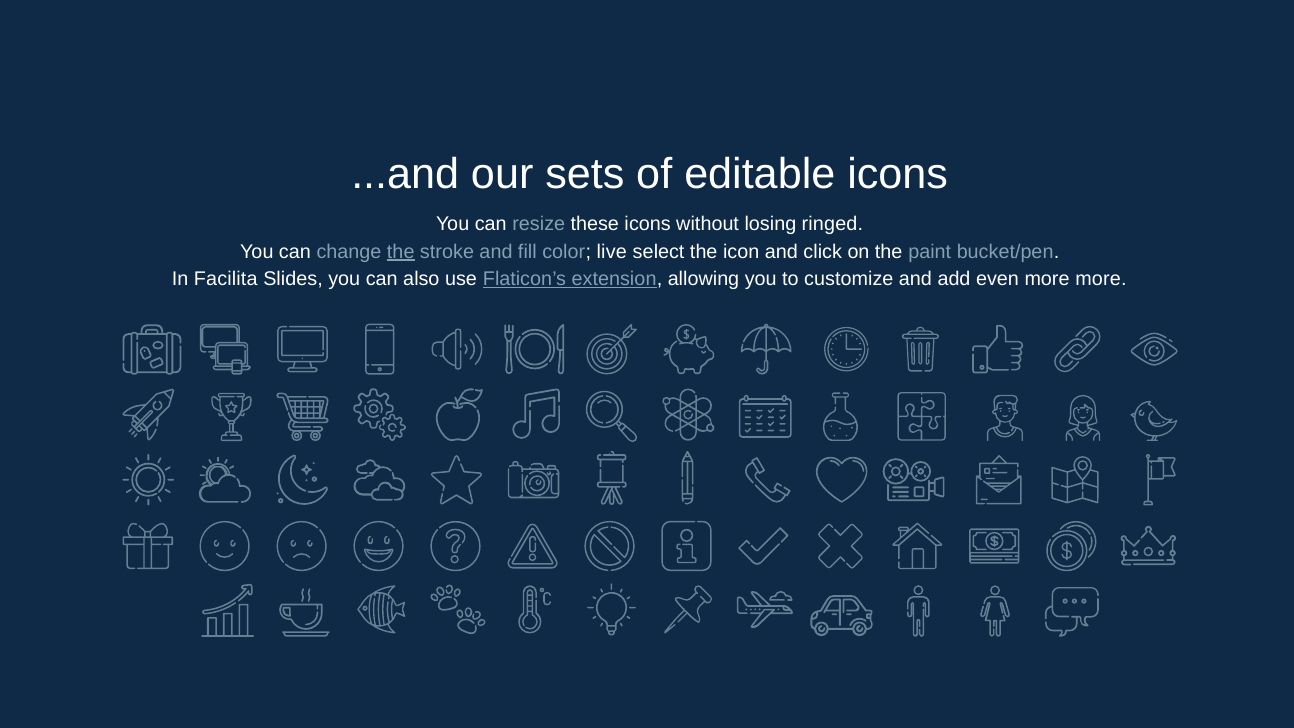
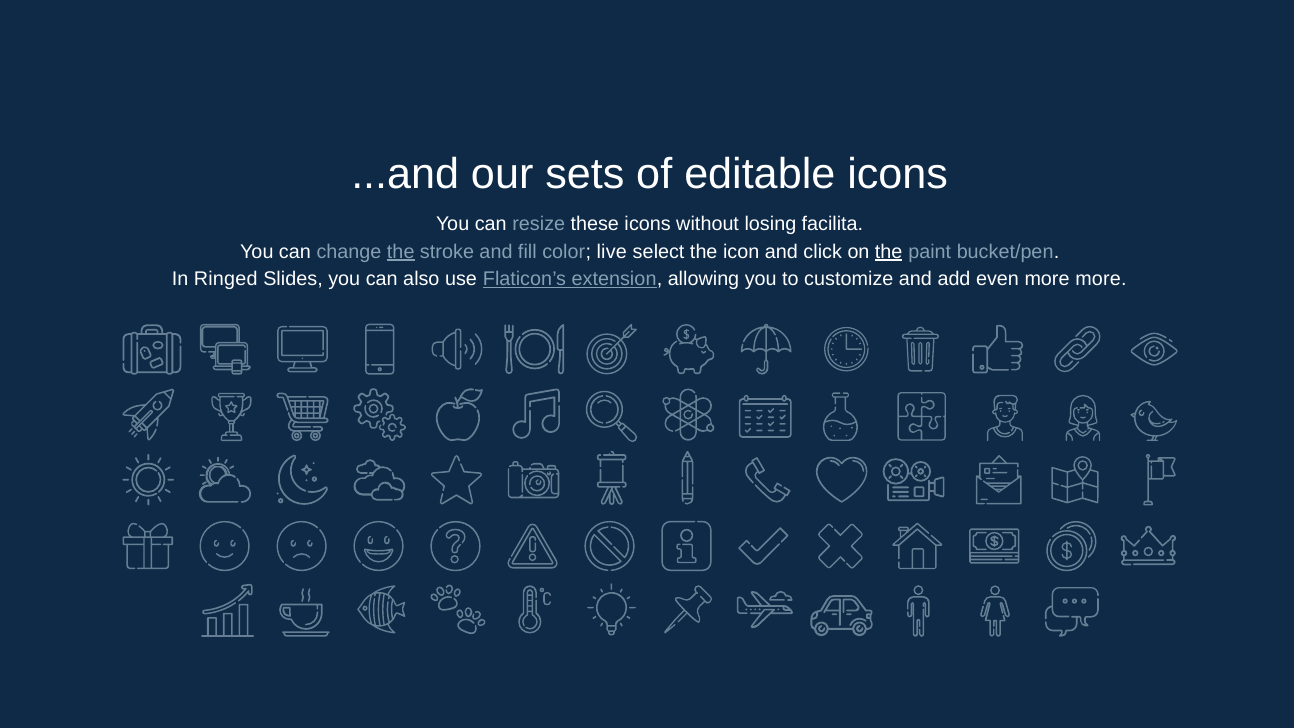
ringed: ringed -> facilita (832, 224)
the underline: none -> present (889, 251)
Facilita: Facilita -> Ringed (226, 279)
